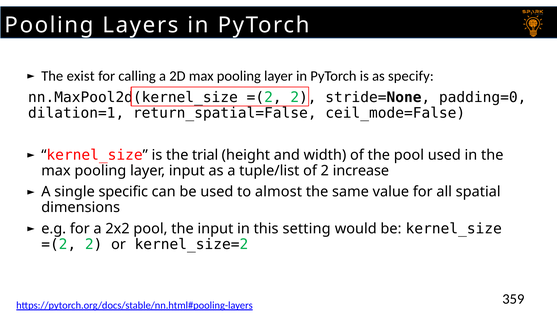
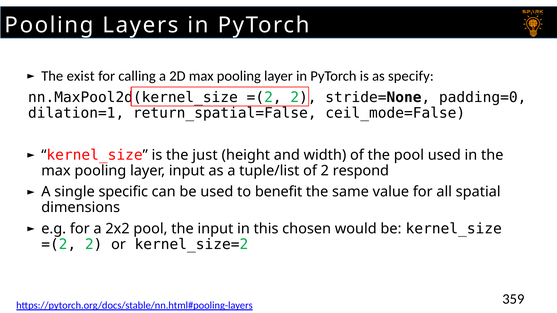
trial: trial -> just (205, 155)
increase: increase -> respond (361, 171)
almost: almost -> benefit (279, 192)
setting: setting -> chosen (307, 229)
